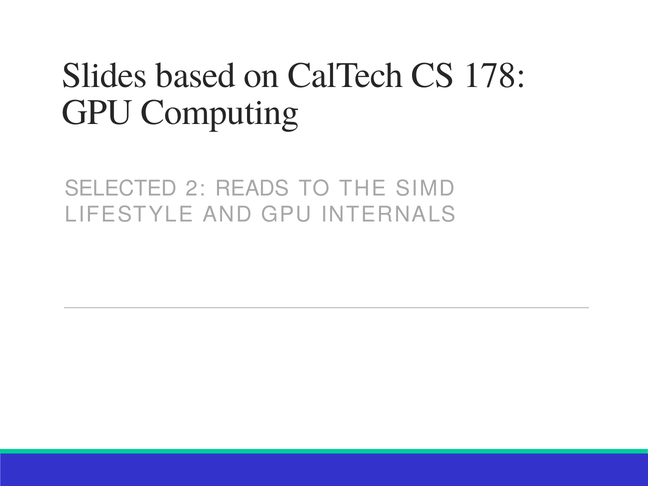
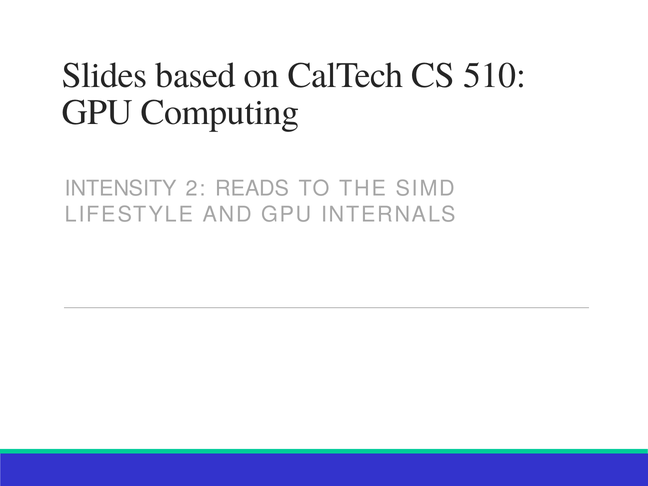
178: 178 -> 510 (495, 76)
SELECTED: SELECTED -> INTENSITY (121, 189)
